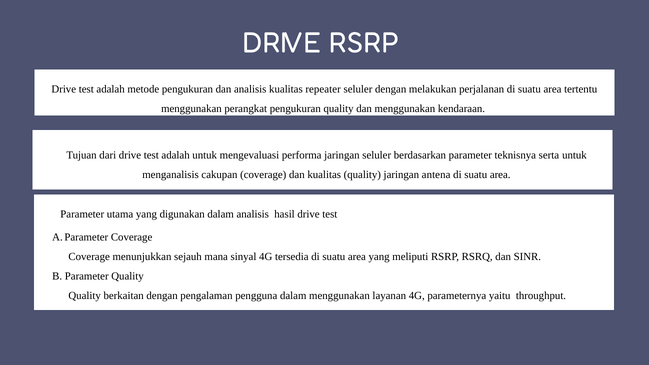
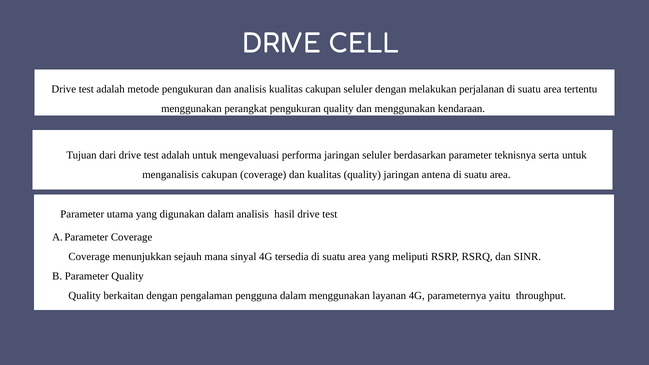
DRIVE RSRP: RSRP -> CELL (364, 43)
kualitas repeater: repeater -> cakupan (323, 89)
